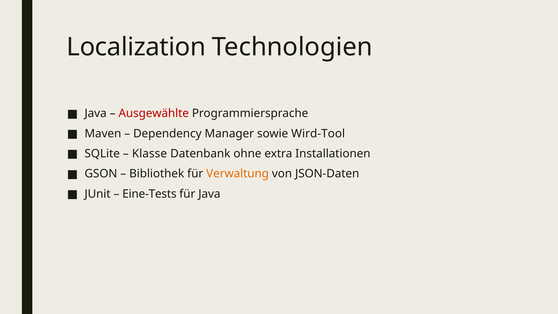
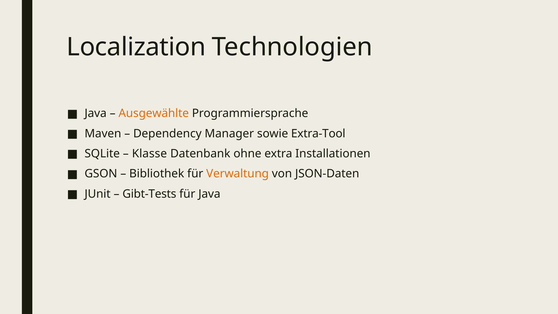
Ausgewählte colour: red -> orange (154, 113)
Wird-Tool: Wird-Tool -> Extra-Tool (318, 133)
Eine-Tests: Eine-Tests -> Gibt-Tests (149, 194)
